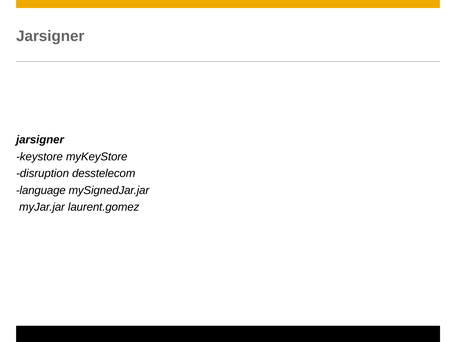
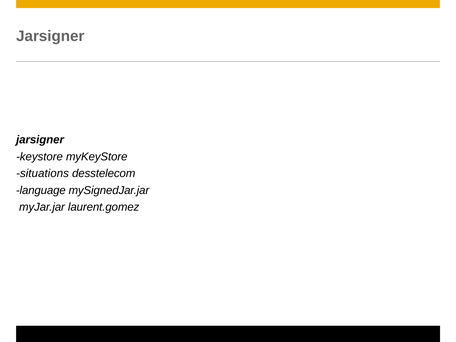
disruption: disruption -> situations (43, 173)
